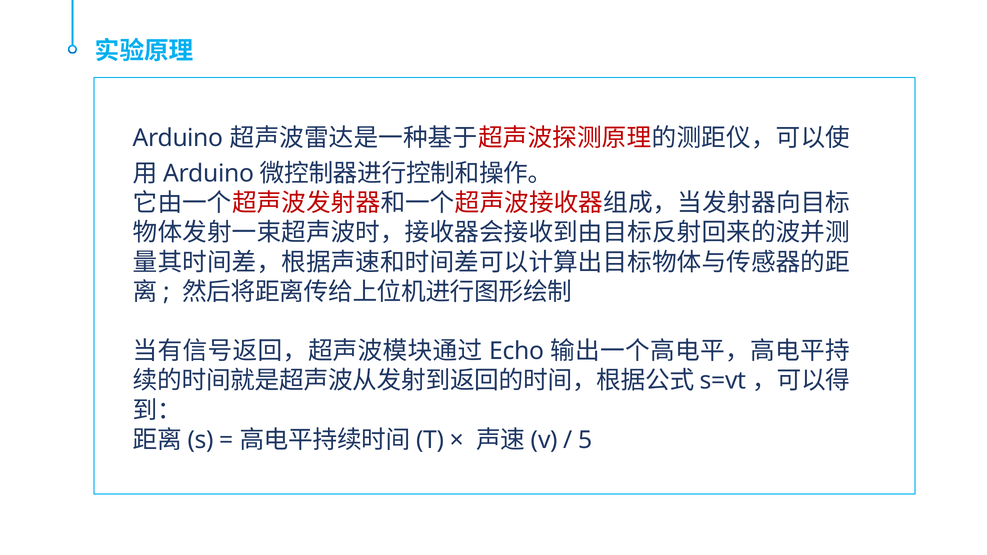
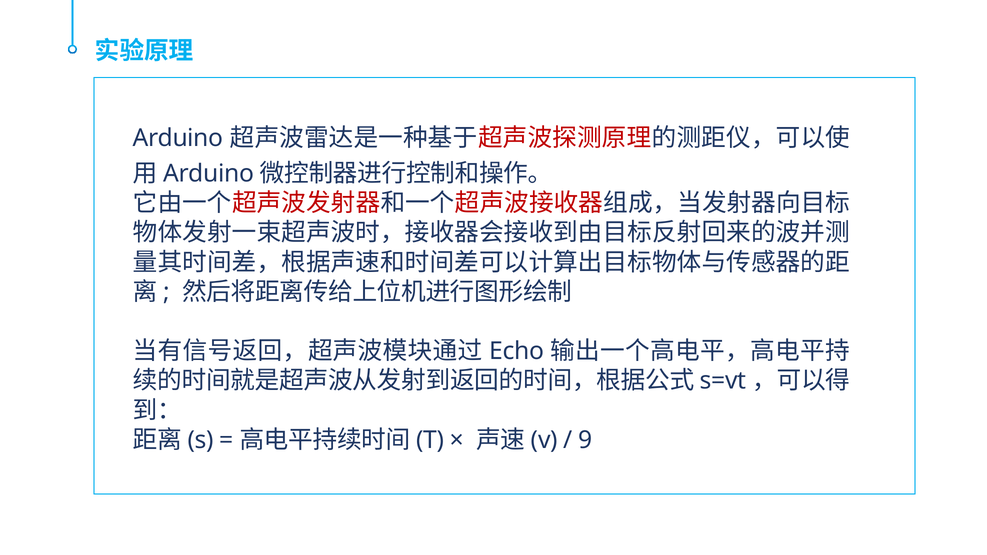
5: 5 -> 9 (585, 440)
